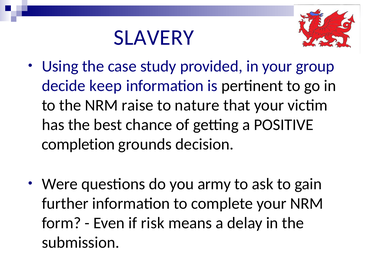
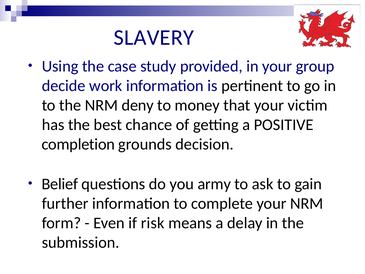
keep: keep -> work (106, 86)
raise: raise -> deny (138, 105)
nature: nature -> money (197, 105)
Were: Were -> Belief (60, 184)
